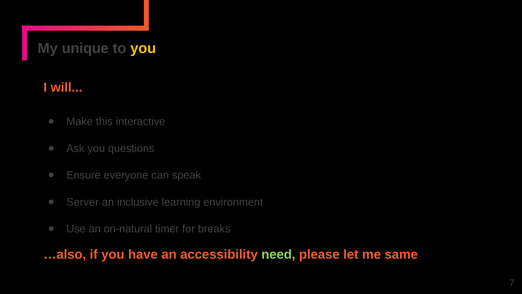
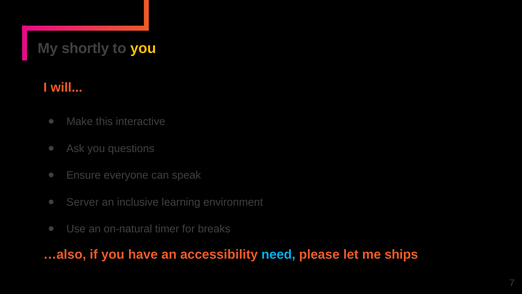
unique: unique -> shortly (85, 48)
need colour: light green -> light blue (278, 254)
same: same -> ships (401, 254)
